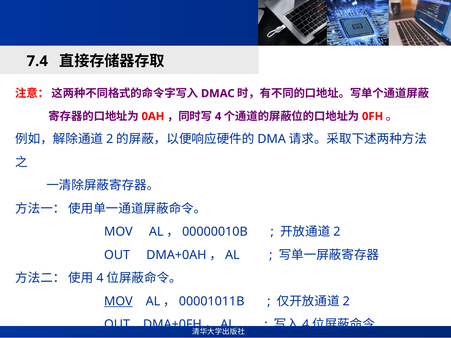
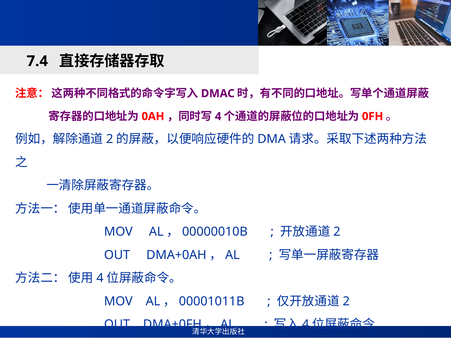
MOV underline: present -> none (118, 301)
